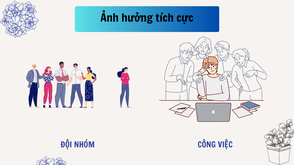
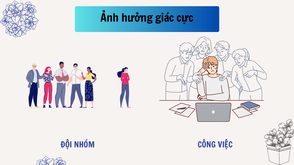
tích: tích -> giác (165, 18)
